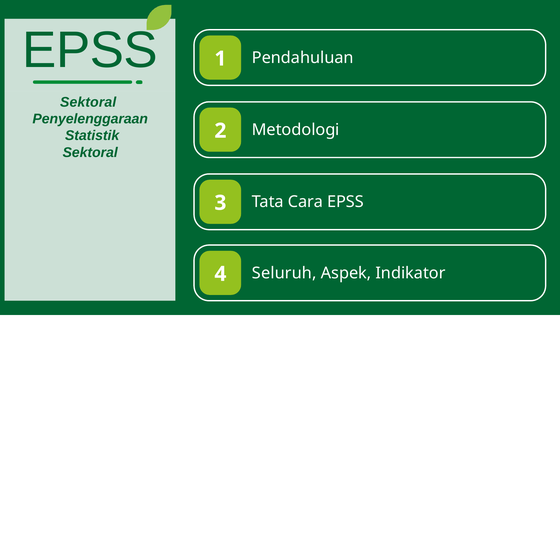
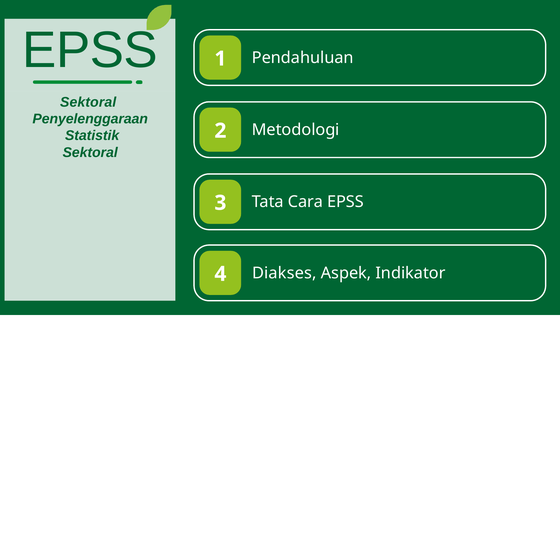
Seluruh: Seluruh -> Diakses (284, 273)
